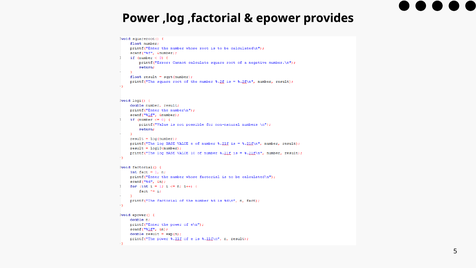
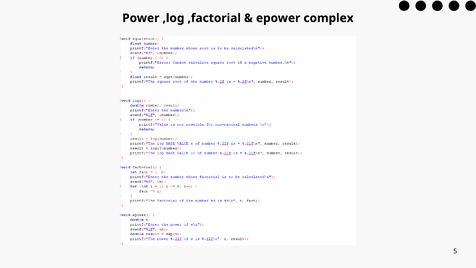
provides: provides -> complex (329, 18)
